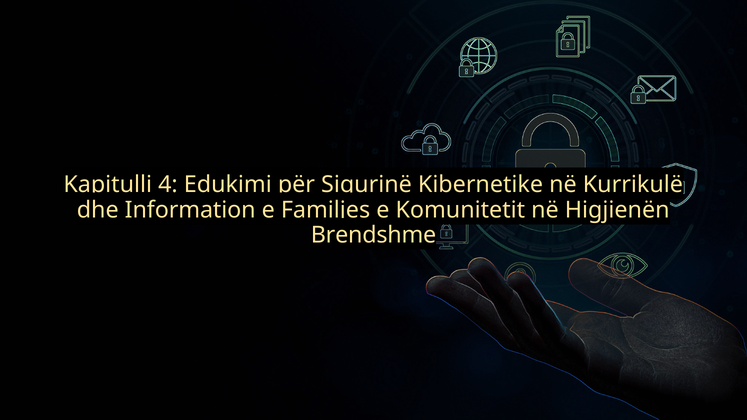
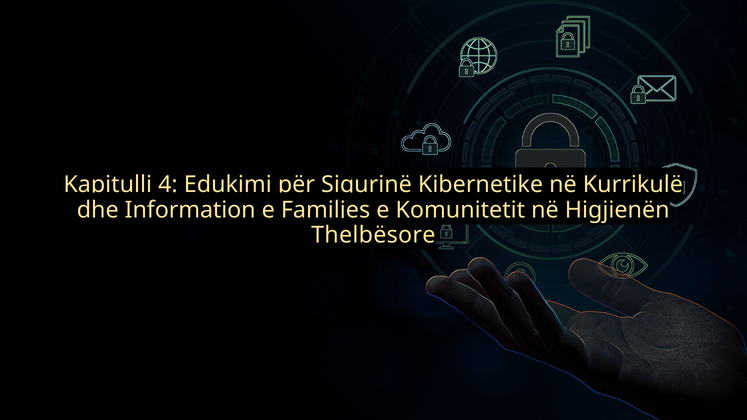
Brendshme: Brendshme -> Thelbësore (373, 235)
